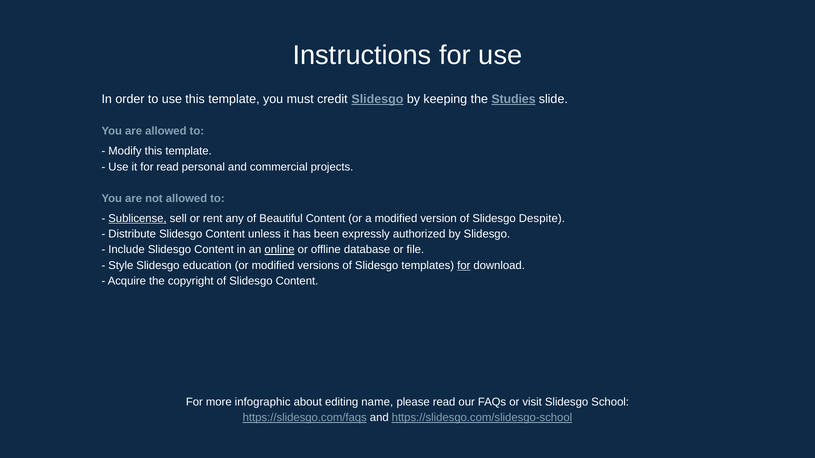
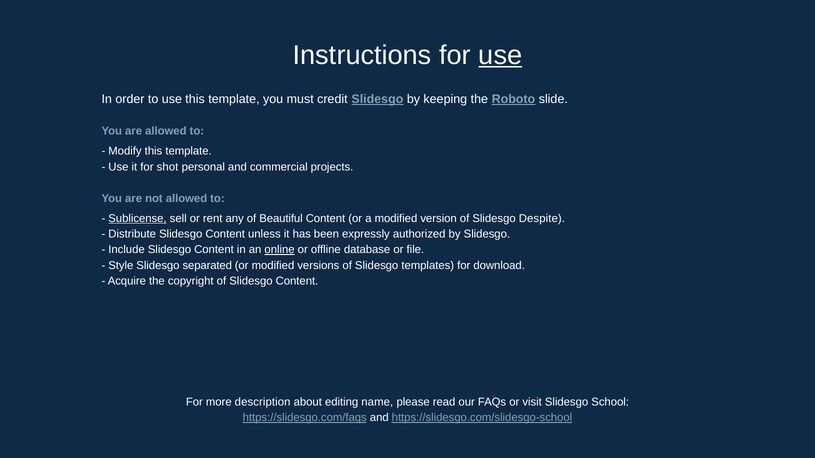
use underline: none -> present (500, 55)
Studies: Studies -> Roboto (513, 99)
for read: read -> shot (168, 167)
education: education -> separated (207, 266)
for underline: present -> none (464, 266)
infographic: infographic -> description (263, 402)
